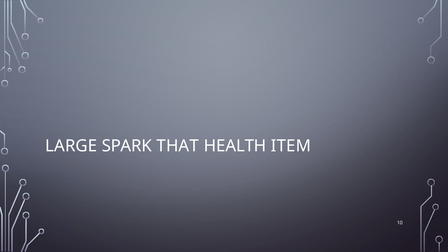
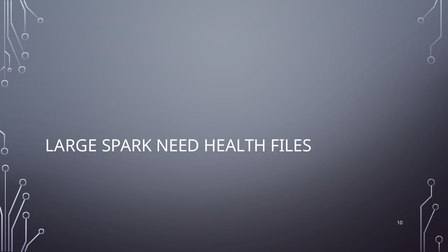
THAT: THAT -> NEED (178, 146)
ITEM: ITEM -> FILES (291, 146)
